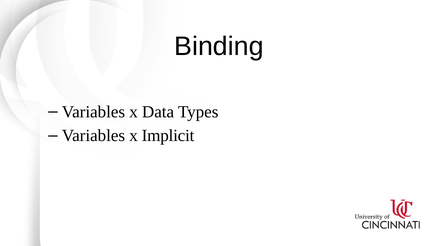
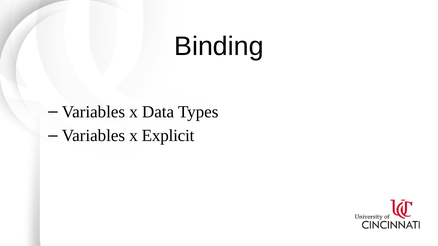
Implicit: Implicit -> Explicit (168, 136)
